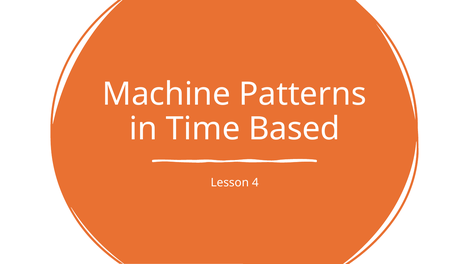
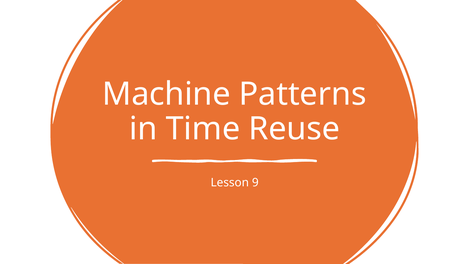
Based: Based -> Reuse (294, 129)
4: 4 -> 9 (255, 182)
